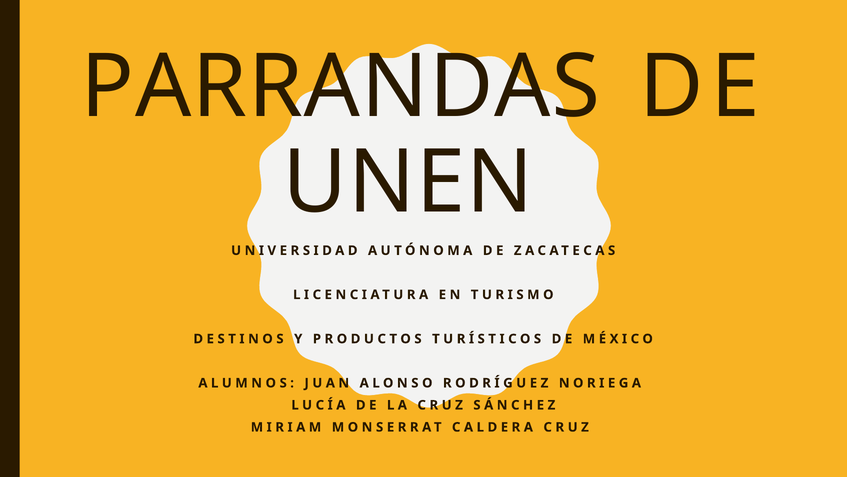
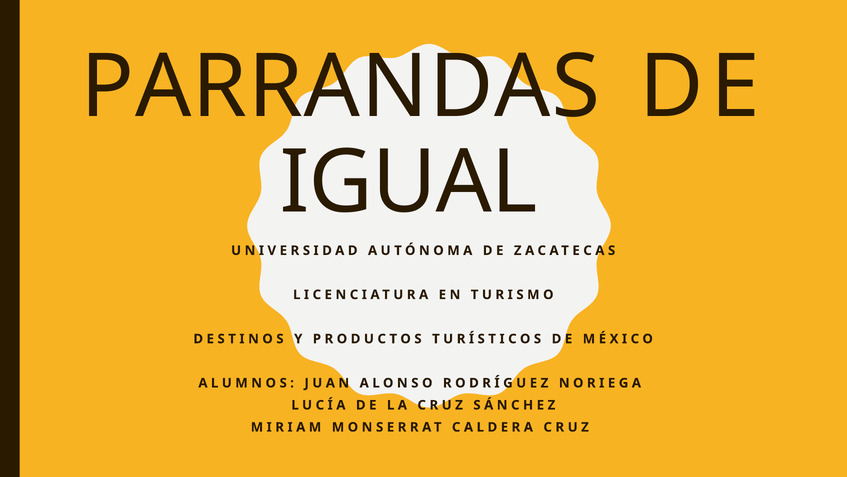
UNEN: UNEN -> IGUAL (409, 182)
